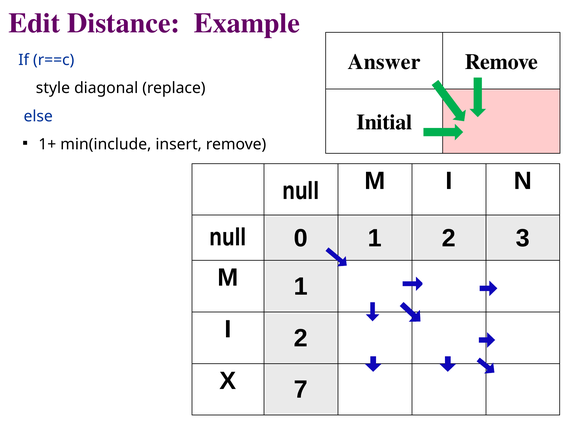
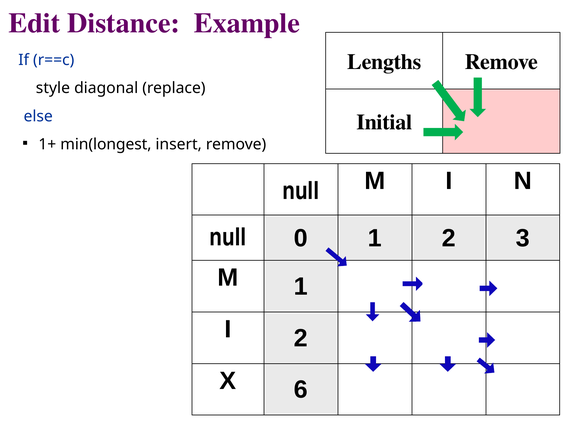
Answer: Answer -> Lengths (384, 62)
min(include: min(include -> min(longest (106, 145)
7: 7 -> 6 (301, 390)
